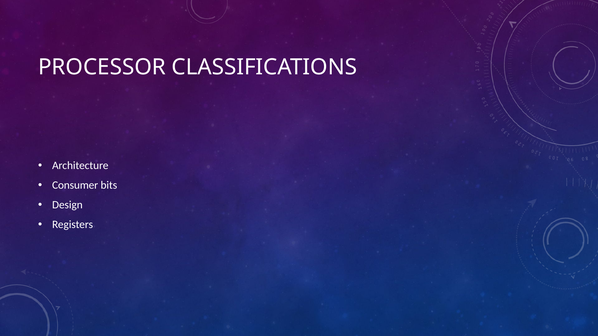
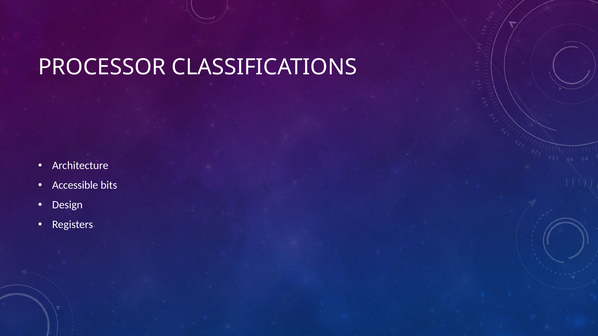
Consumer: Consumer -> Accessible (75, 185)
